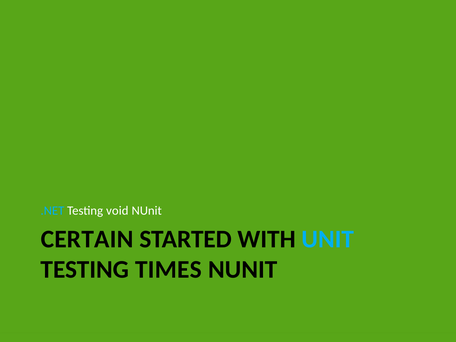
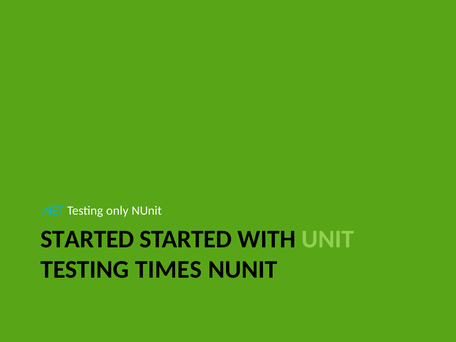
void: void -> only (117, 211)
CERTAIN: CERTAIN -> STARTED (87, 239)
UNIT colour: light blue -> light green (328, 239)
